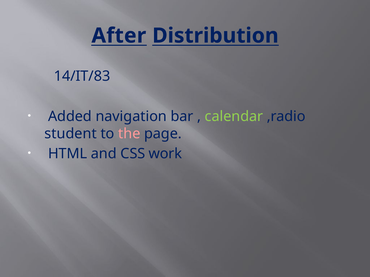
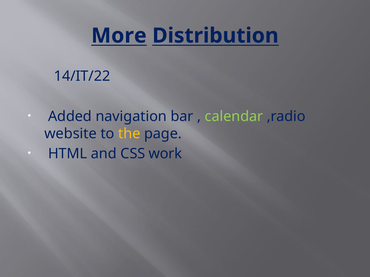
After: After -> More (119, 36)
14/IT/83: 14/IT/83 -> 14/IT/22 (82, 76)
student: student -> website (71, 134)
the colour: pink -> yellow (129, 134)
